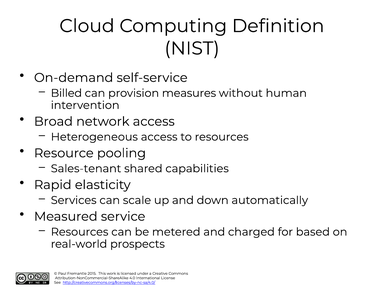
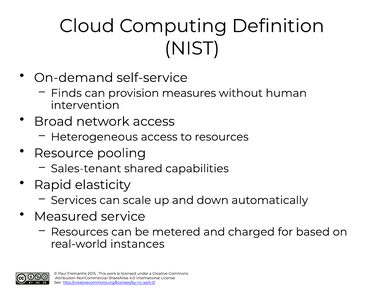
Billed: Billed -> Finds (66, 93)
prospects: prospects -> instances (137, 244)
